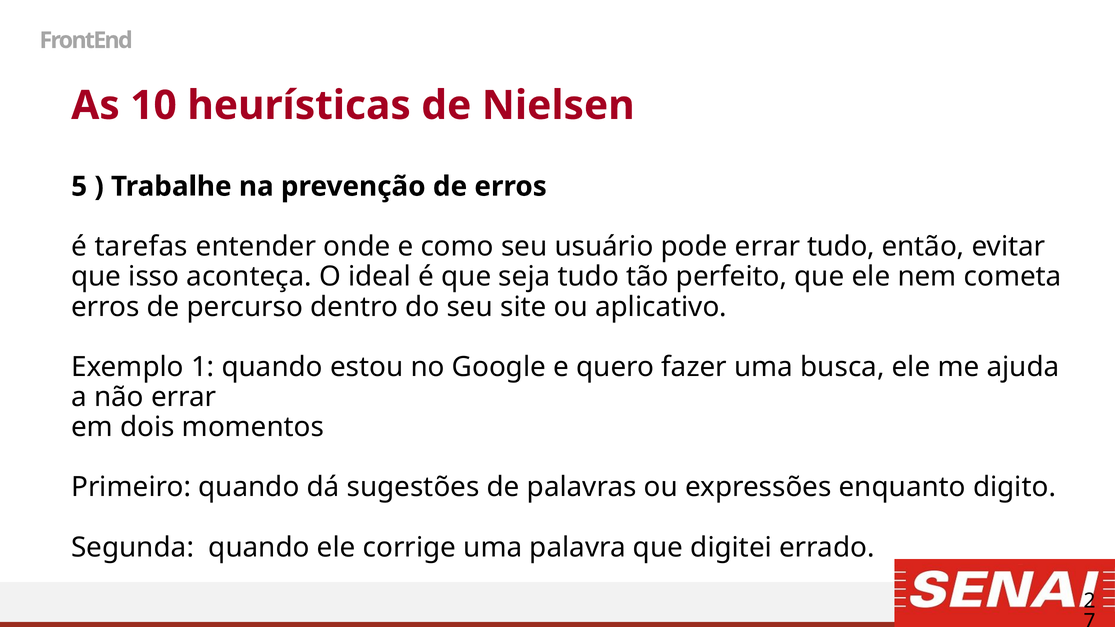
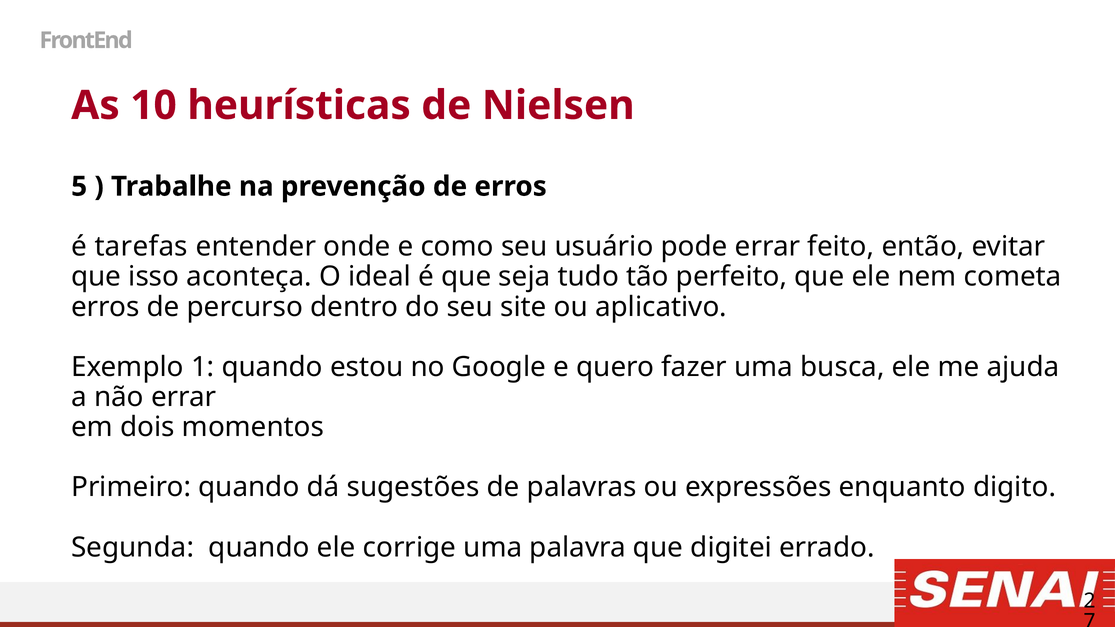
errar tudo: tudo -> feito (841, 247)
